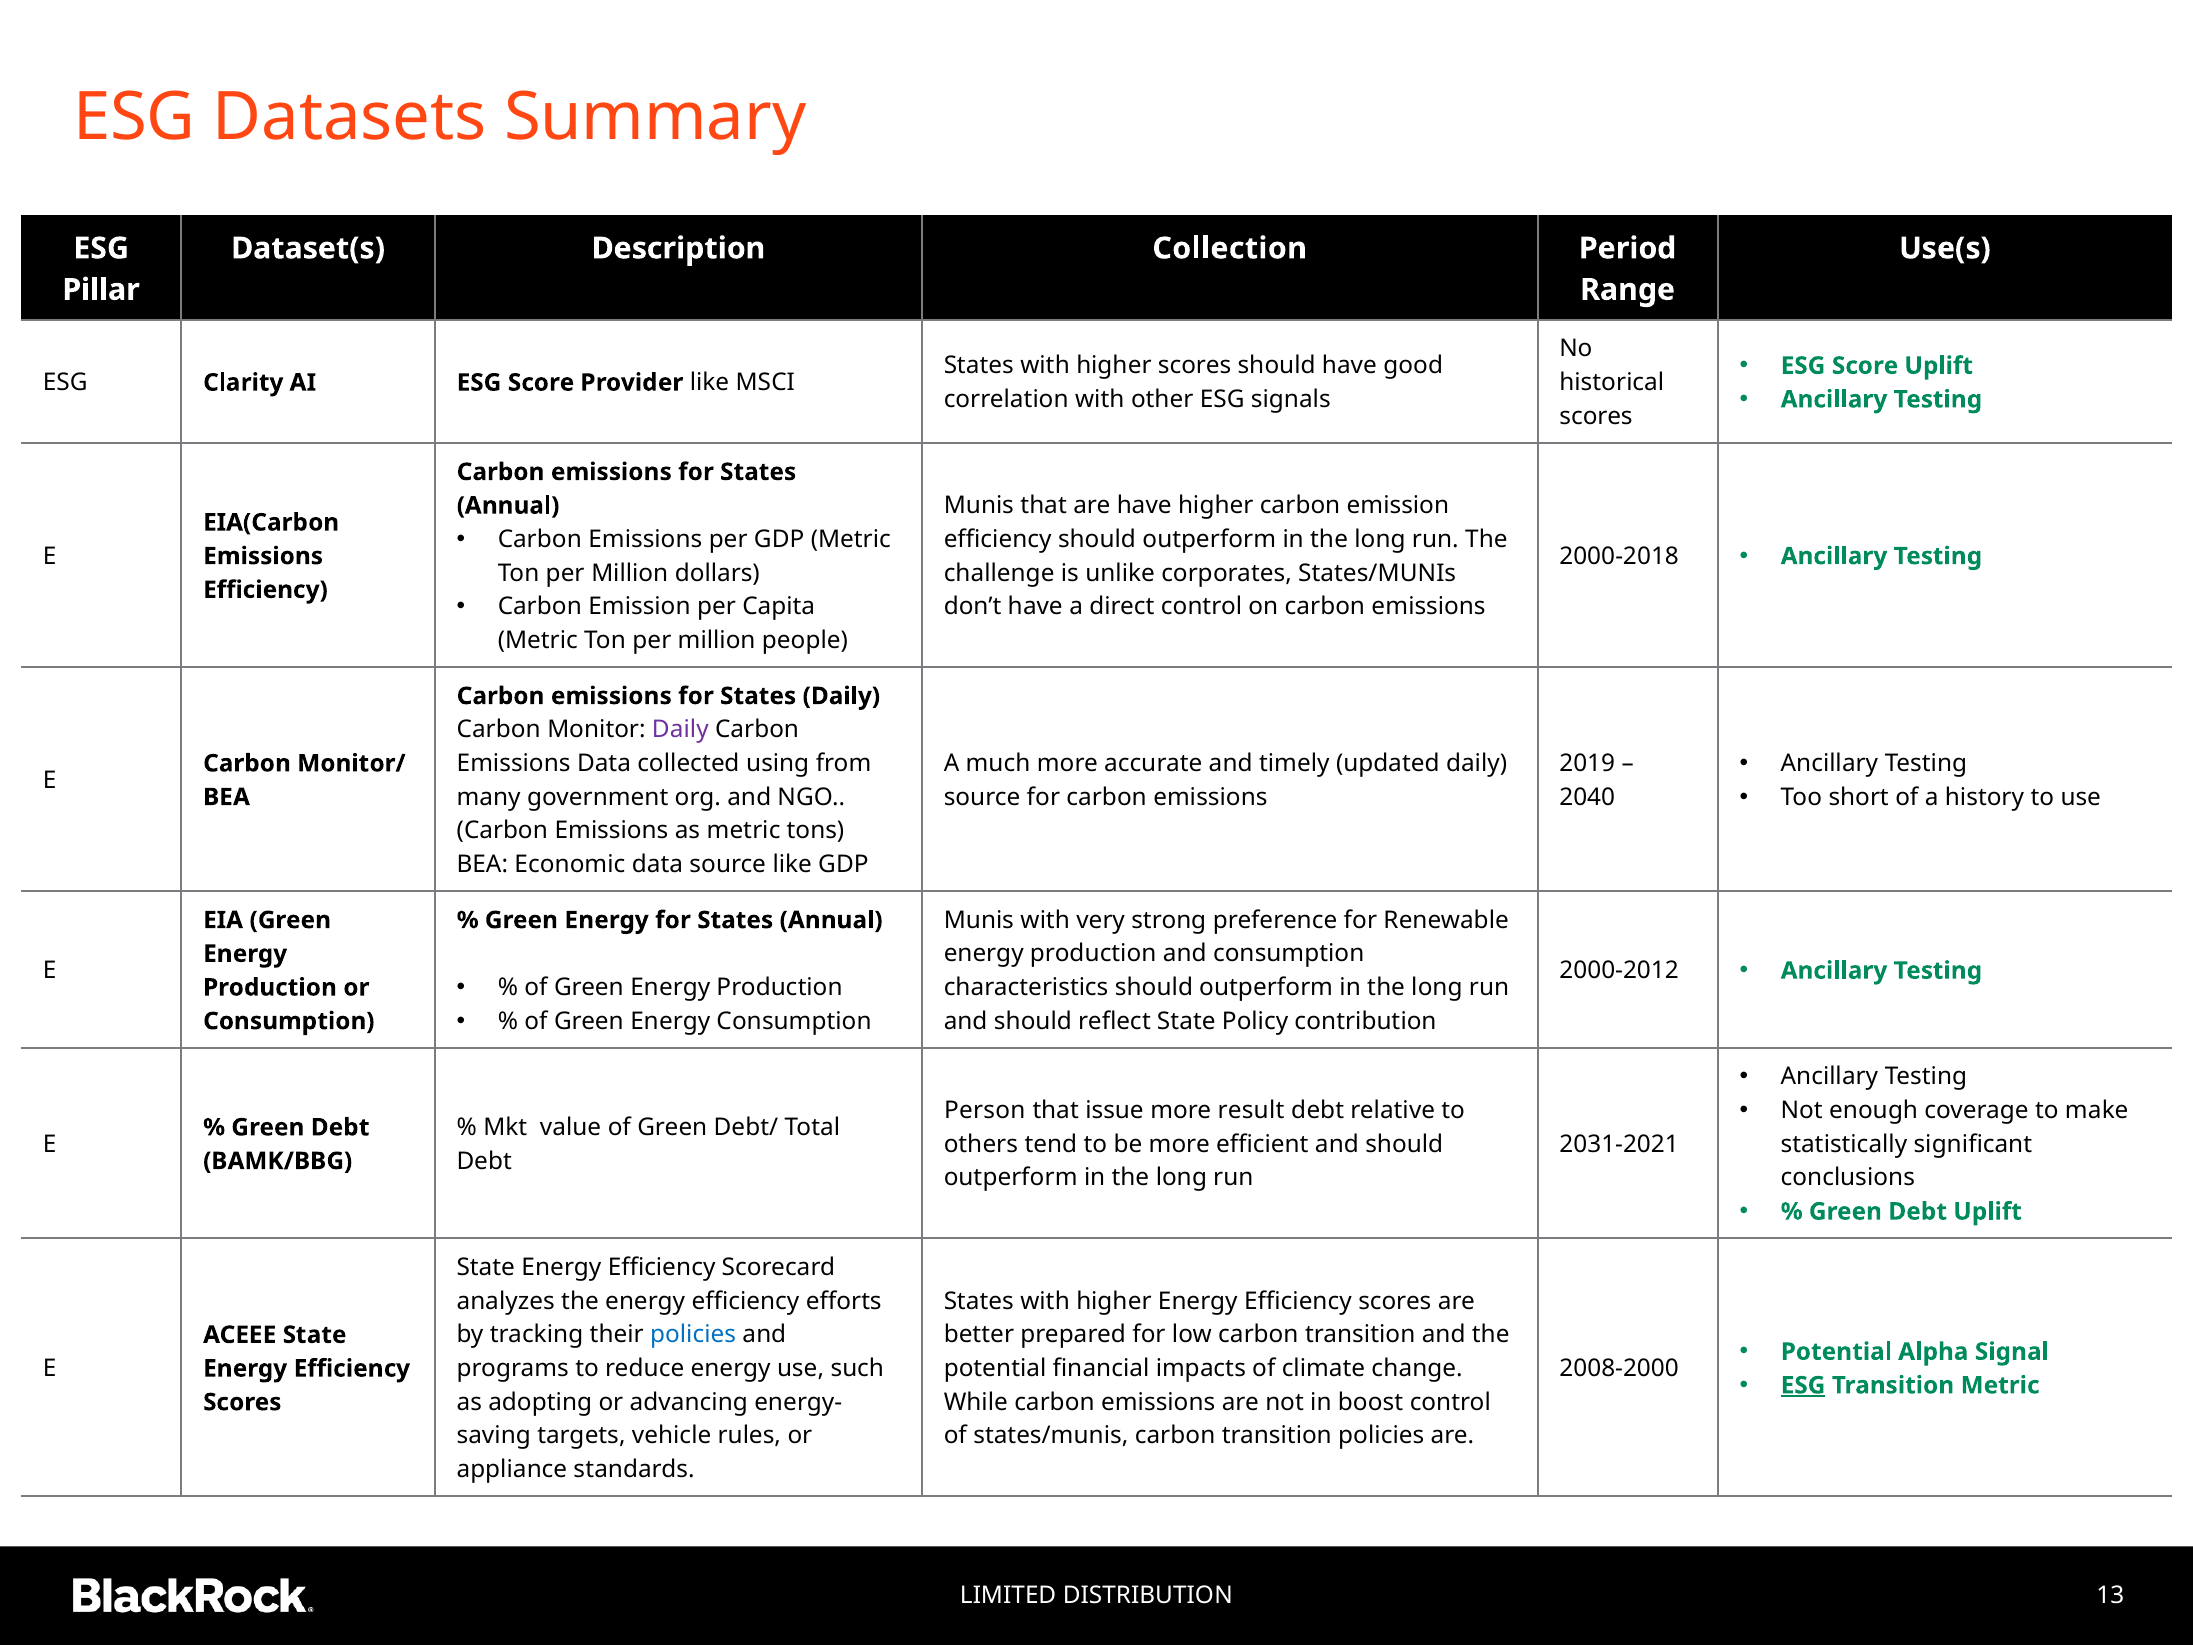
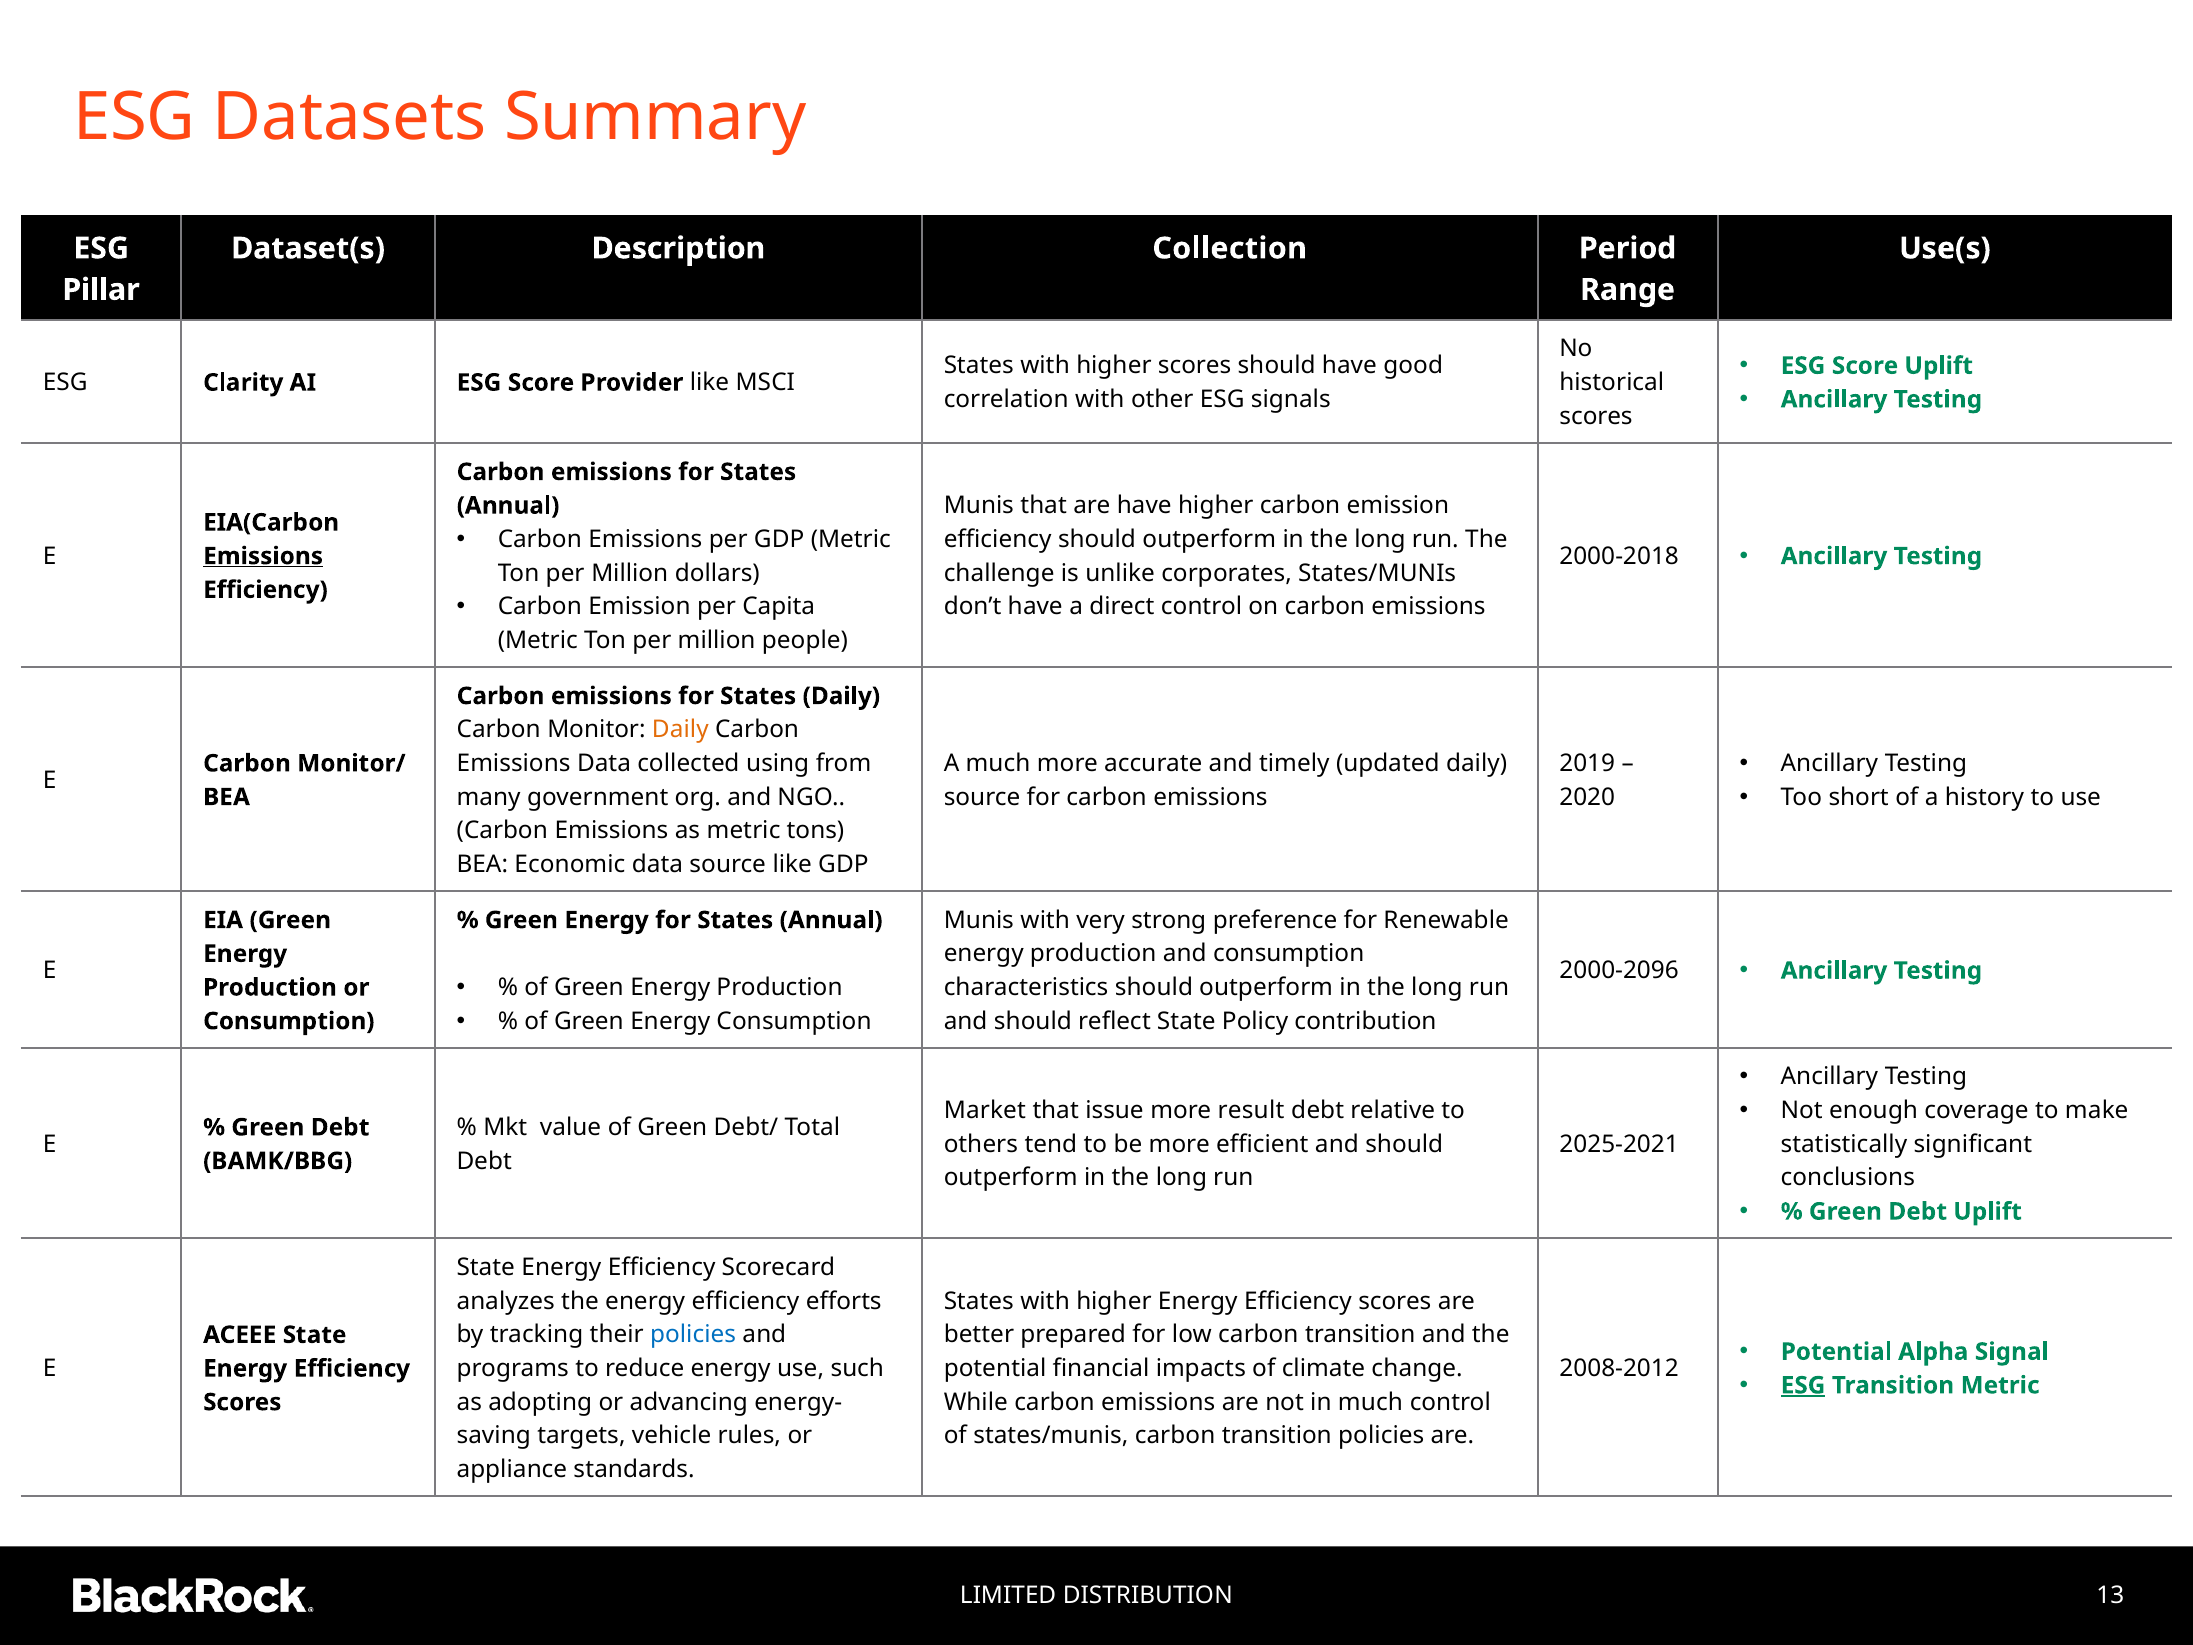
Emissions underline: none -> present (263, 556)
Daily colour: purple -> orange (680, 730)
2040: 2040 -> 2020 (1587, 797)
2000-2012: 2000-2012 -> 2000-2096 (1619, 971)
Person: Person -> Market (985, 1110)
2031-2021: 2031-2021 -> 2025-2021 (1619, 1144)
2008-2000: 2008-2000 -> 2008-2012 (1619, 1368)
in boost: boost -> much (1370, 1402)
